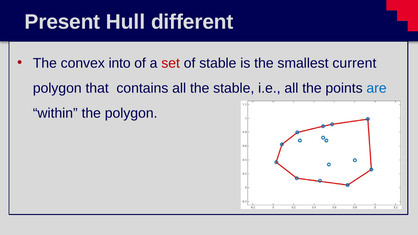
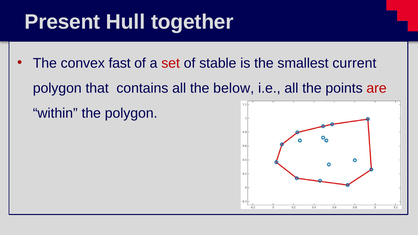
different: different -> together (192, 22)
into: into -> fast (120, 63)
the stable: stable -> below (234, 88)
are colour: blue -> red (377, 88)
